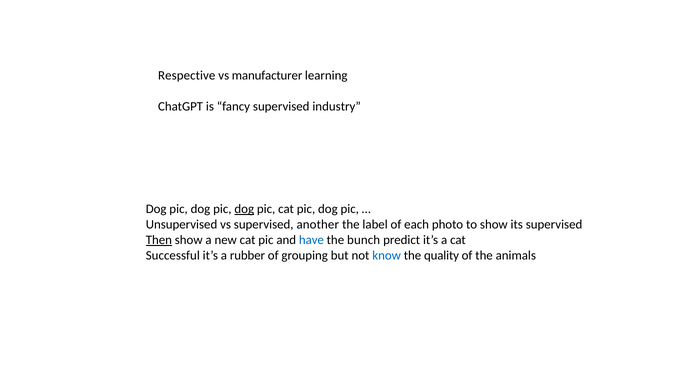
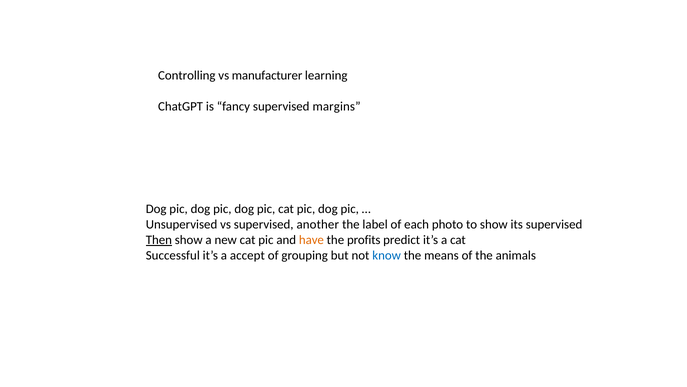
Respective: Respective -> Controlling (187, 76)
industry: industry -> margins (337, 106)
dog underline: present -> none (244, 209)
have colour: blue -> orange (311, 240)
bunch: bunch -> profits (364, 240)
rubber: rubber -> accept (247, 255)
quality: quality -> means (441, 255)
